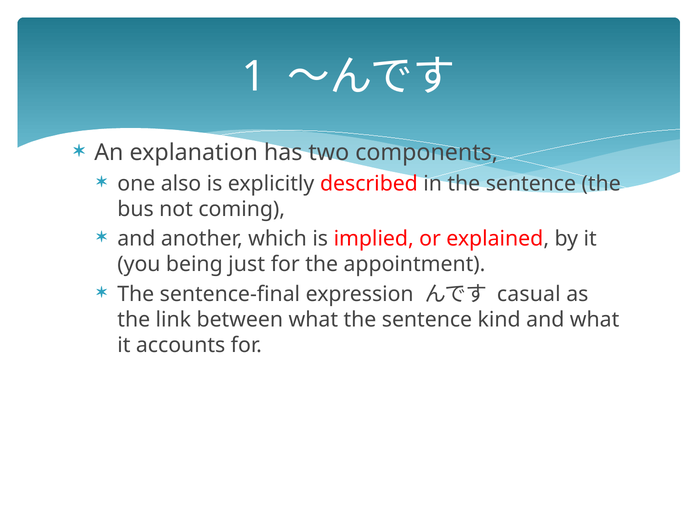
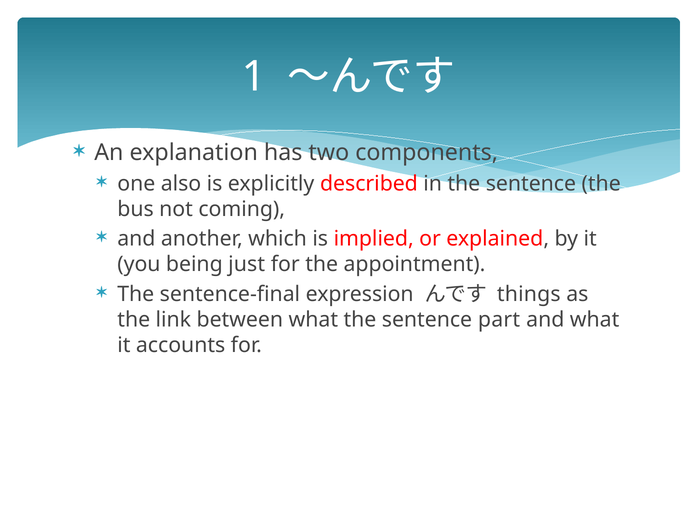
casual: casual -> things (529, 294)
kind: kind -> part (499, 320)
